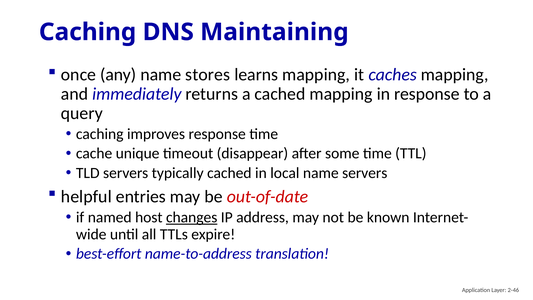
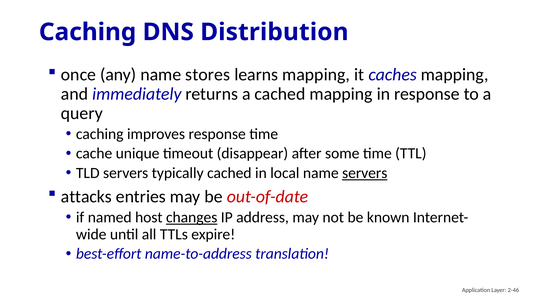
Maintaining: Maintaining -> Distribution (274, 32)
servers underline: none -> present (365, 173)
helpful: helpful -> attacks (86, 197)
